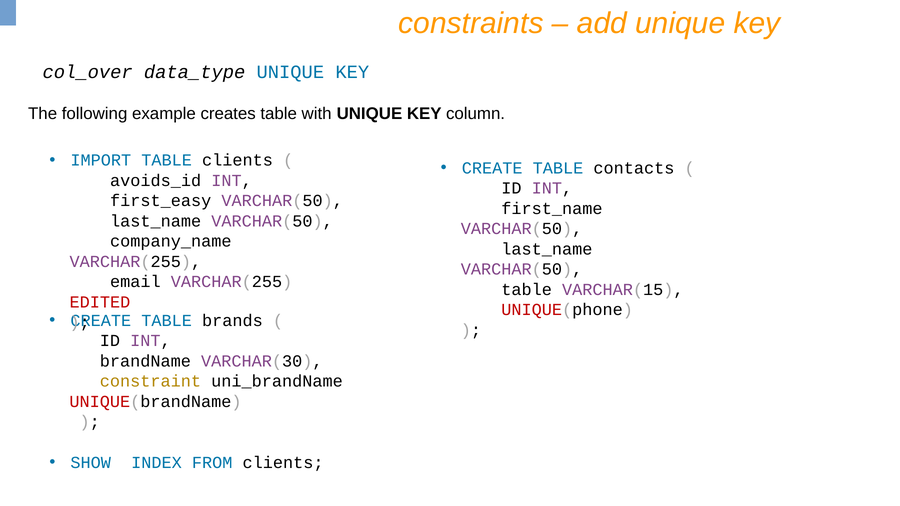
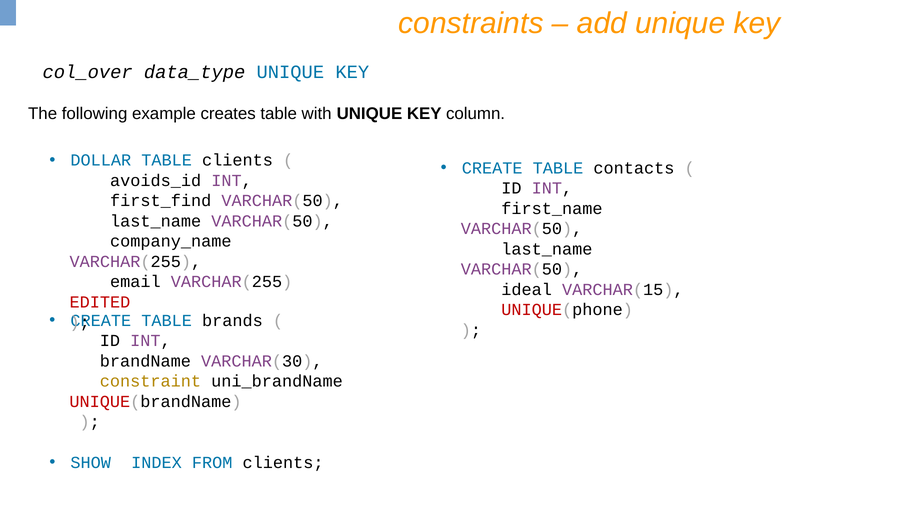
IMPORT: IMPORT -> DOLLAR (101, 160)
first_easy: first_easy -> first_find (161, 201)
table: table -> ideal (527, 290)
